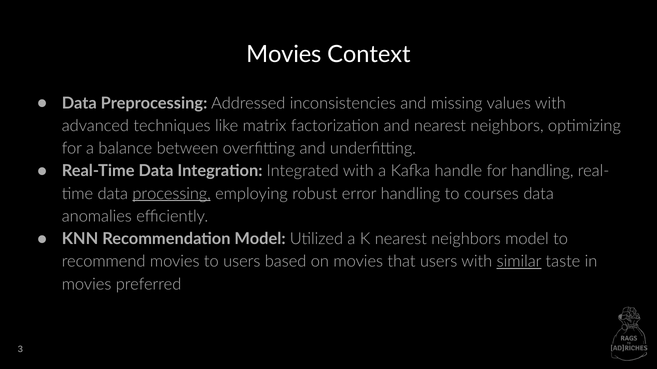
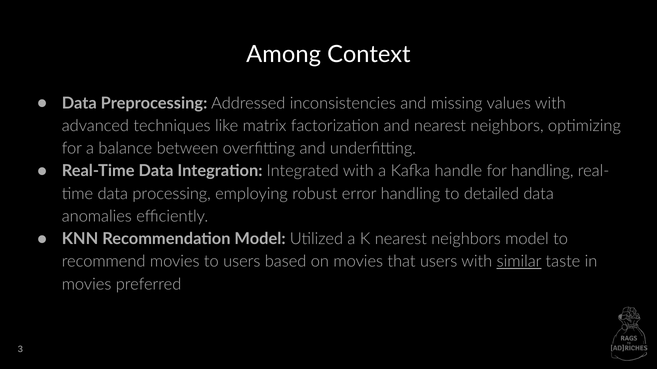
Movies: Movies -> Among (284, 54)
processing underline: present -> none (172, 194)
courses: courses -> detailed (492, 194)
